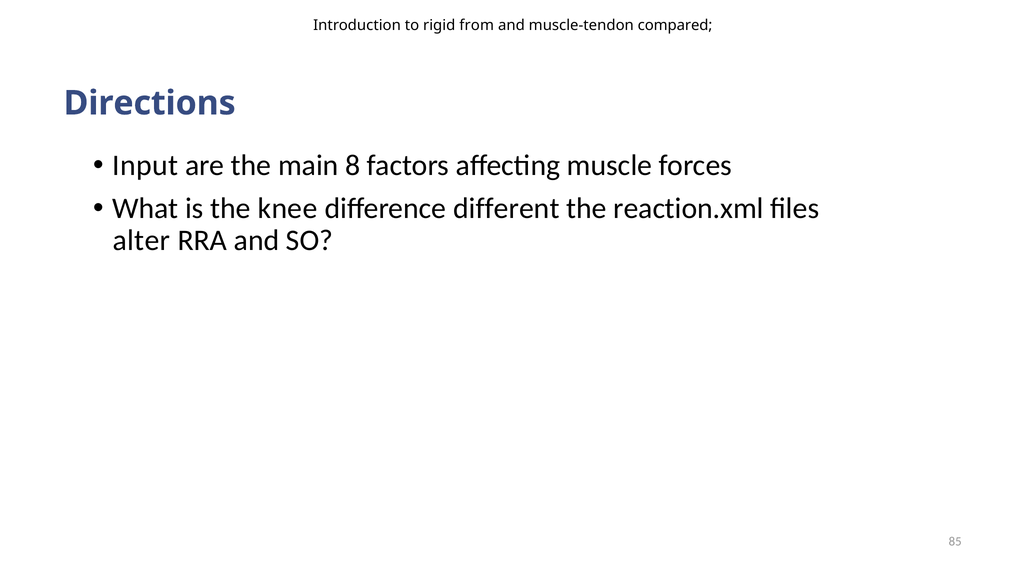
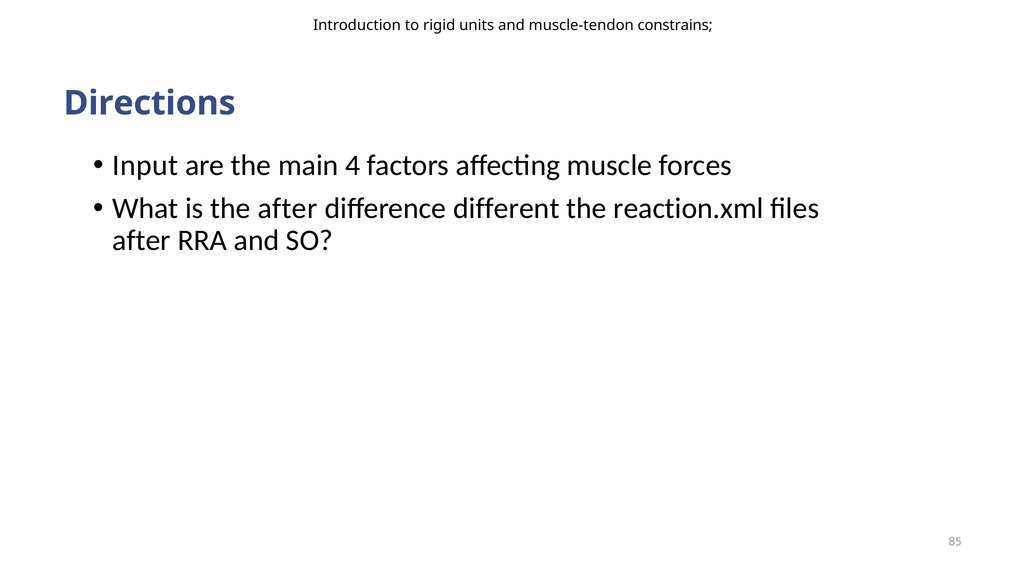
from: from -> units (477, 25)
compared: compared -> constrains (675, 25)
8: 8 -> 4 (353, 166)
the knee: knee -> after (288, 208)
alter: alter -> after (142, 241)
